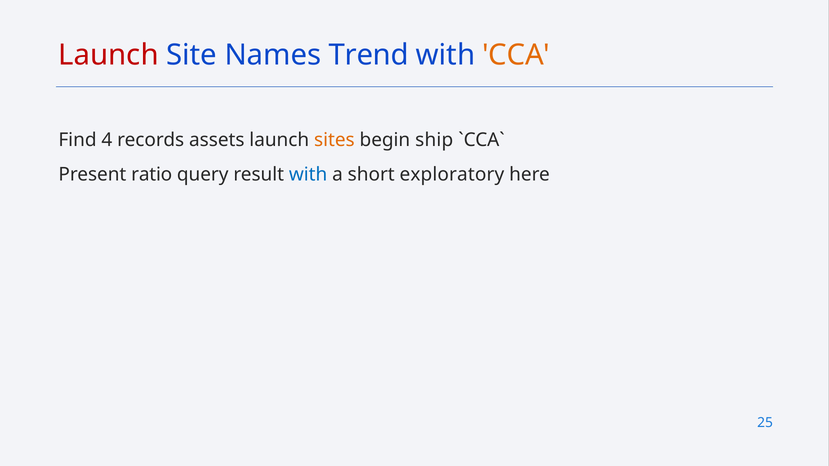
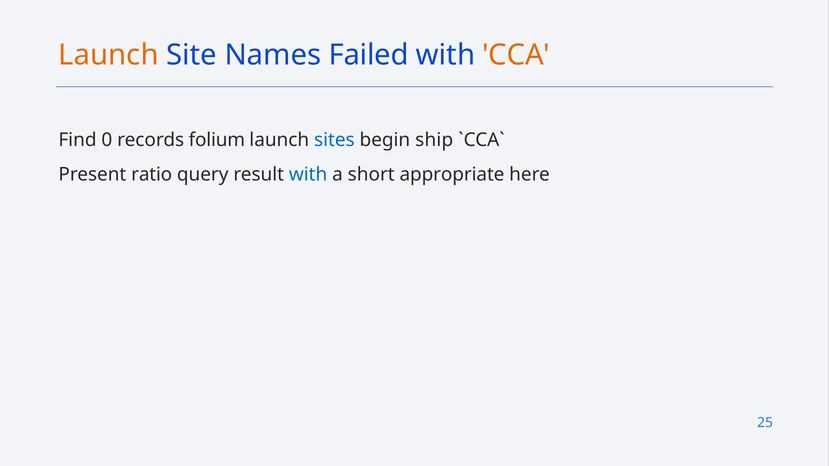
Launch colour: red -> orange (109, 55)
Trend: Trend -> Failed (369, 55)
4: 4 -> 0 (107, 140)
assets: assets -> folium (217, 140)
sites colour: orange -> blue (334, 140)
exploratory: exploratory -> appropriate (452, 175)
